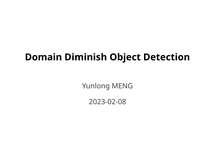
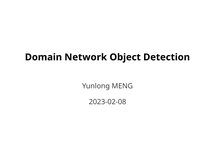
Diminish: Diminish -> Network (86, 57)
